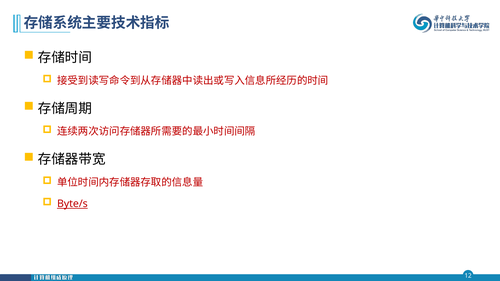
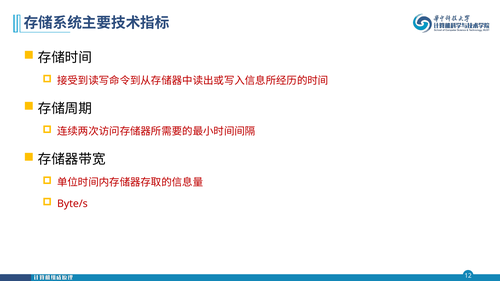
Byte/s underline: present -> none (72, 204)
